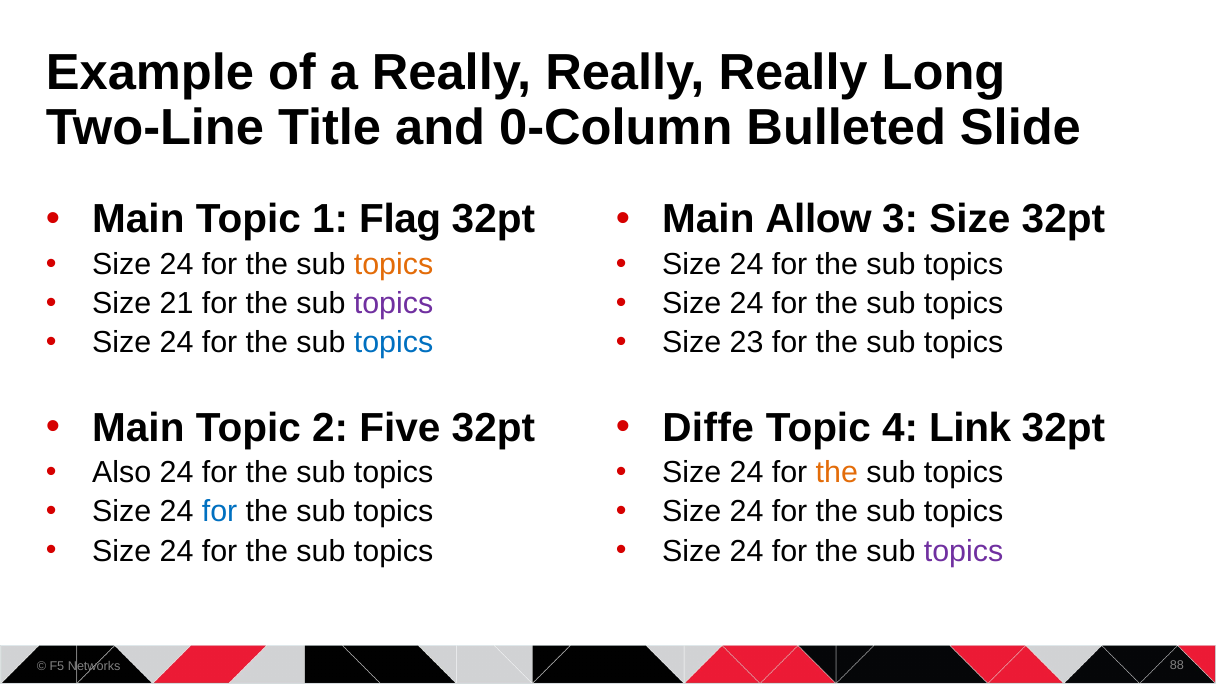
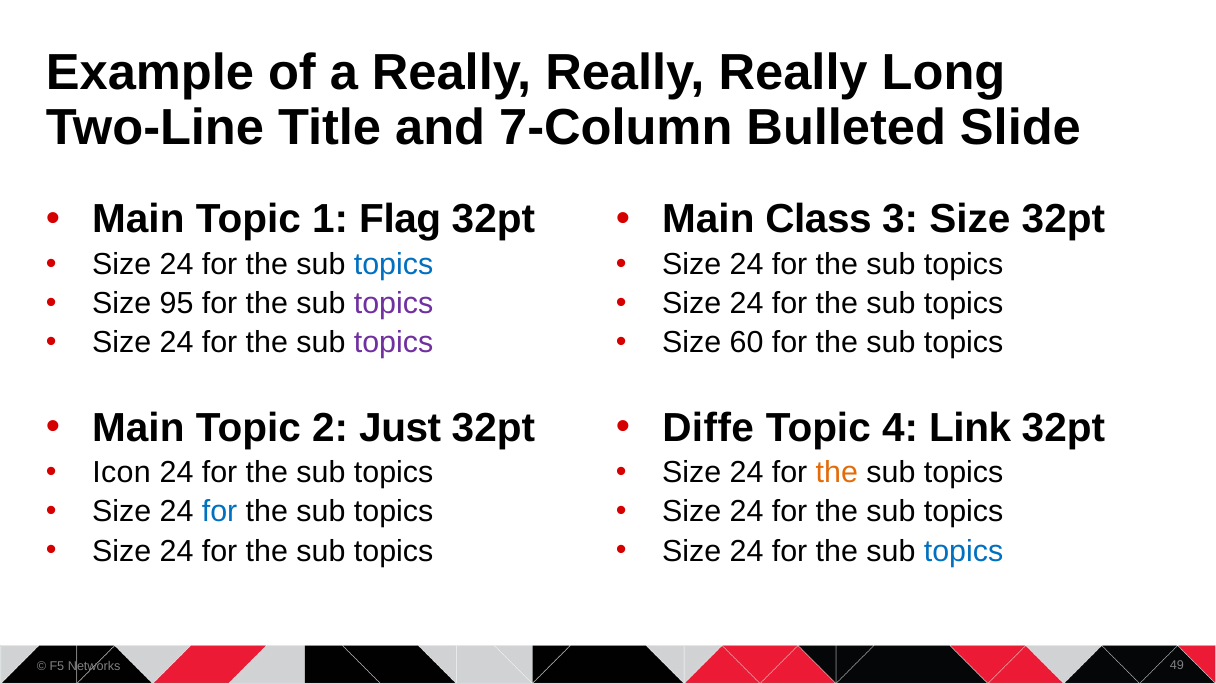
0-Column: 0-Column -> 7-Column (616, 128)
Allow: Allow -> Class (819, 220)
topics colour: orange -> blue (394, 264)
21: 21 -> 95 (177, 303)
topics colour: blue -> purple (394, 343)
23: 23 -> 60 (747, 343)
Five: Five -> Just (400, 428)
Also: Also -> Icon (122, 473)
topics colour: purple -> blue (964, 551)
88: 88 -> 49 (1177, 665)
